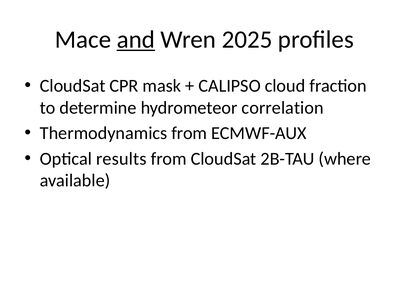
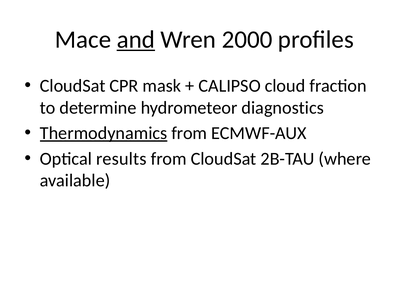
2025: 2025 -> 2000 (247, 40)
correlation: correlation -> diagnostics (283, 108)
Thermodynamics underline: none -> present (104, 133)
